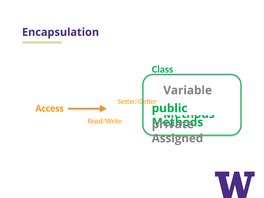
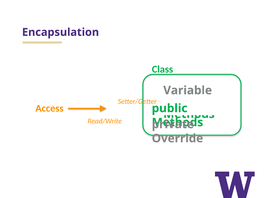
Assigned: Assigned -> Override (177, 138)
